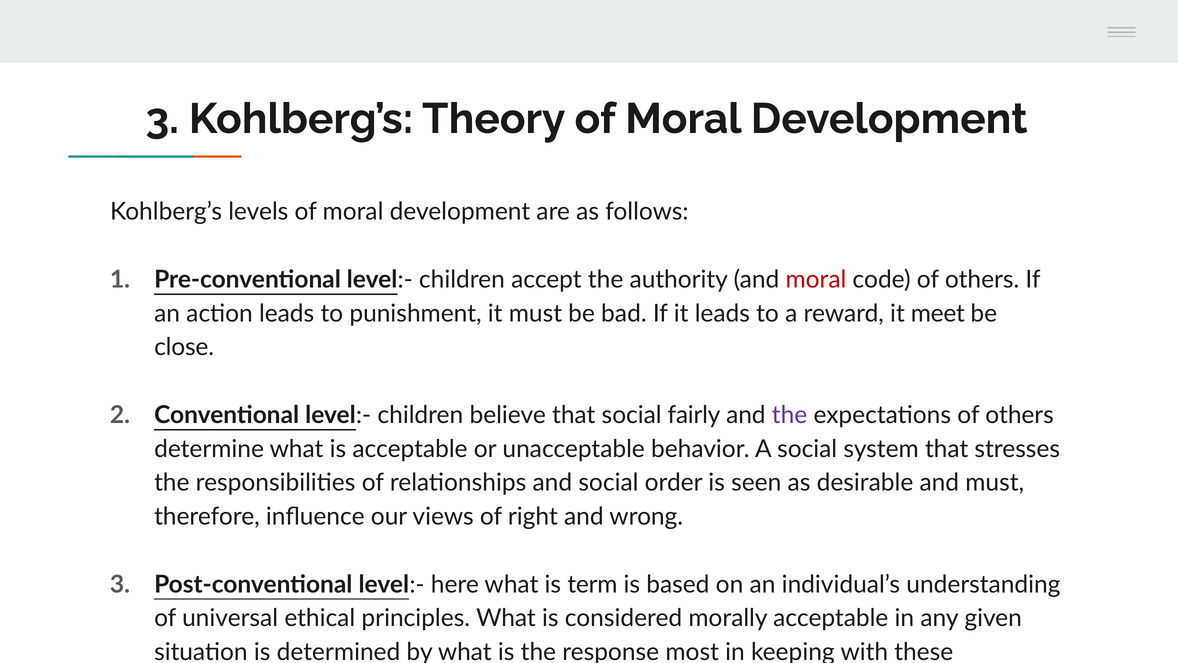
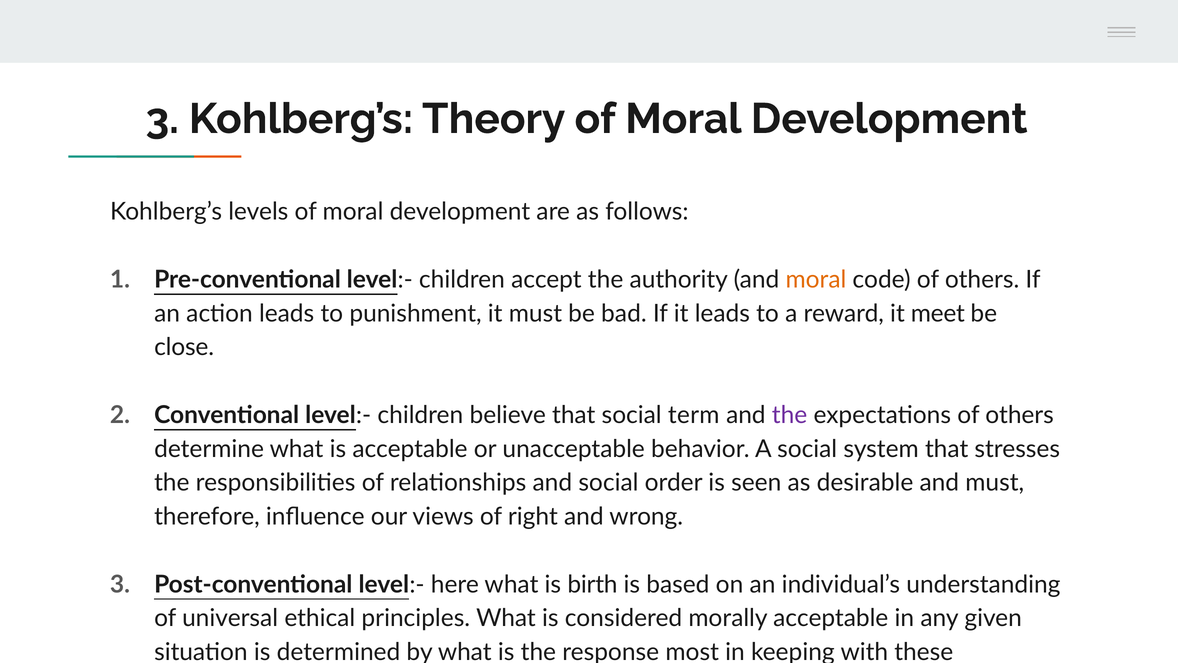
moral colour: red -> orange (816, 279)
fairly: fairly -> term (694, 415)
term: term -> birth (592, 584)
